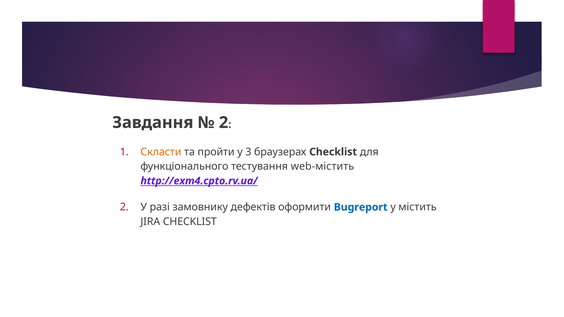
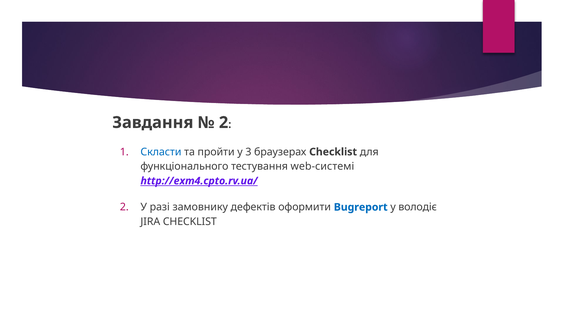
Скласти colour: orange -> blue (161, 152)
web-містить: web-містить -> web-системі (322, 167)
містить: містить -> володіє (418, 207)
